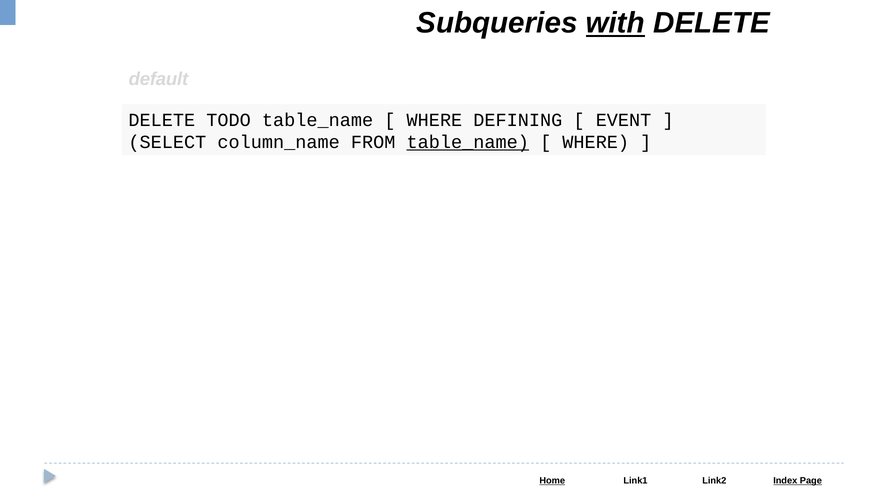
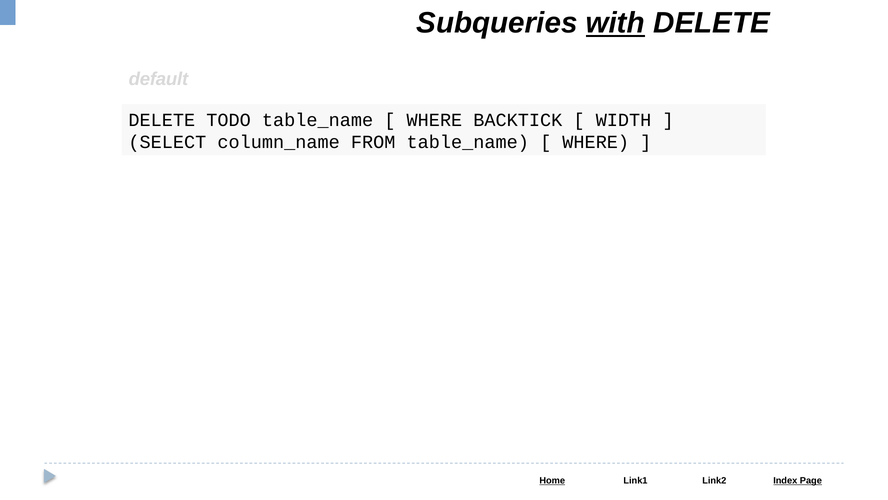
DEFINING: DEFINING -> BACKTICK (518, 120)
EVENT: EVENT -> WIDTH (624, 120)
table_name underline: present -> none (468, 142)
